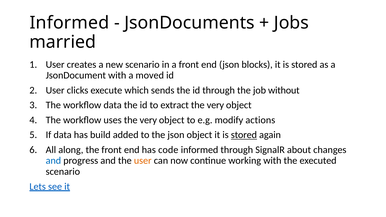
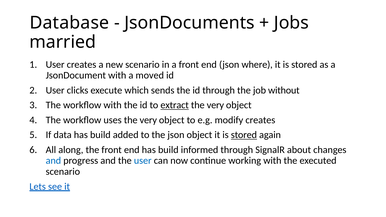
Informed: Informed -> Database (69, 23)
blocks: blocks -> where (257, 65)
workflow data: data -> with (113, 105)
extract underline: none -> present (175, 105)
modify actions: actions -> creates (260, 120)
end has code: code -> build (168, 150)
user colour: orange -> blue (143, 161)
